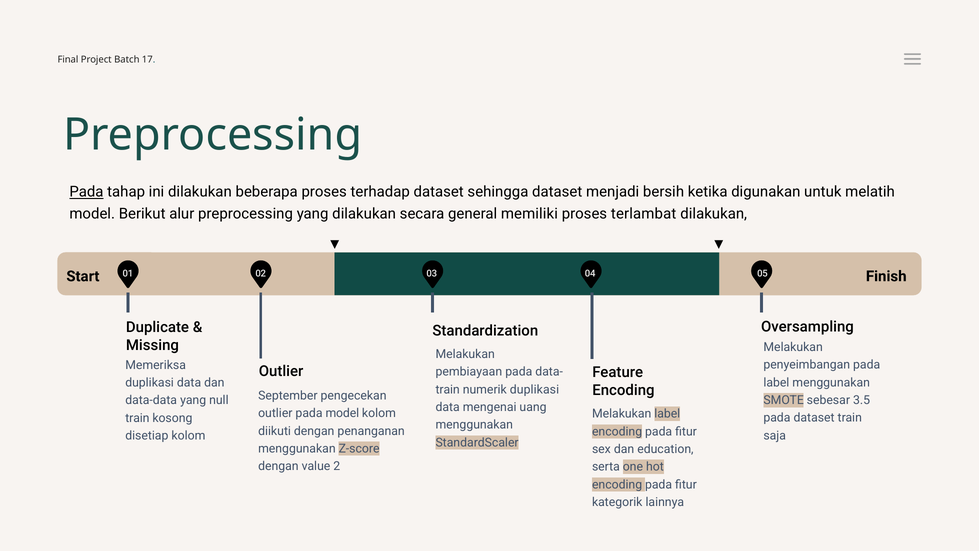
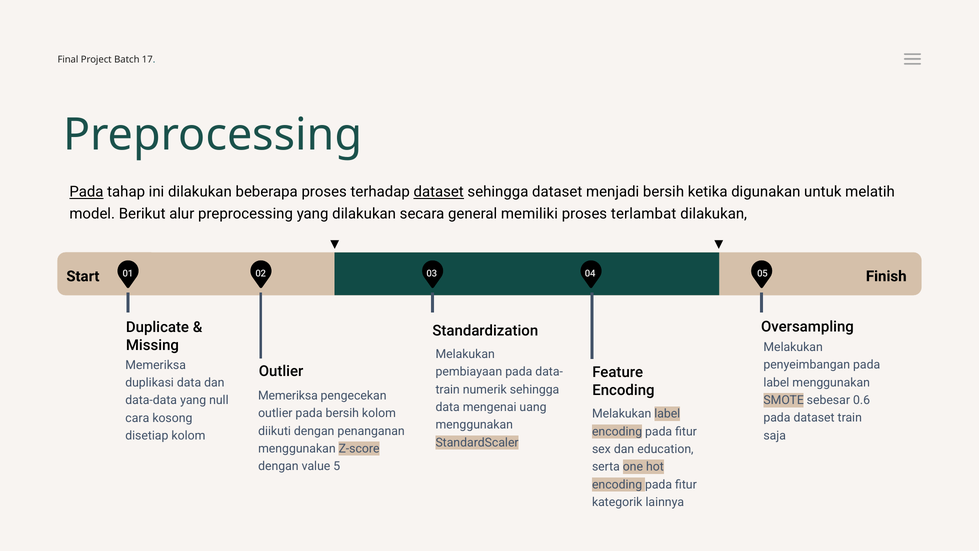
dataset underline: none -> present (439, 192)
numerik duplikasi: duplikasi -> sehingga (535, 389)
September: September -> Memeriksa (288, 395)
3.5: 3.5 -> 0.6 (862, 400)
pada model: model -> bersih (342, 413)
train: train -> cara (137, 418)
2: 2 -> 5 (337, 466)
